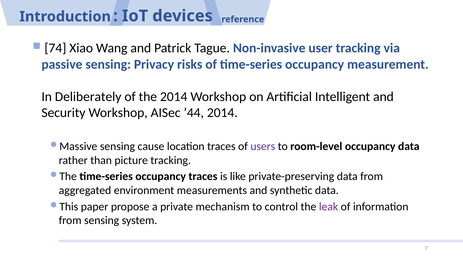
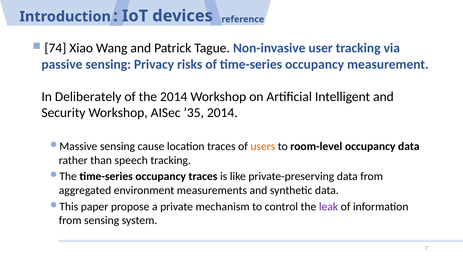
’44: ’44 -> ’35 (194, 113)
users colour: purple -> orange (263, 147)
picture: picture -> speech (131, 161)
